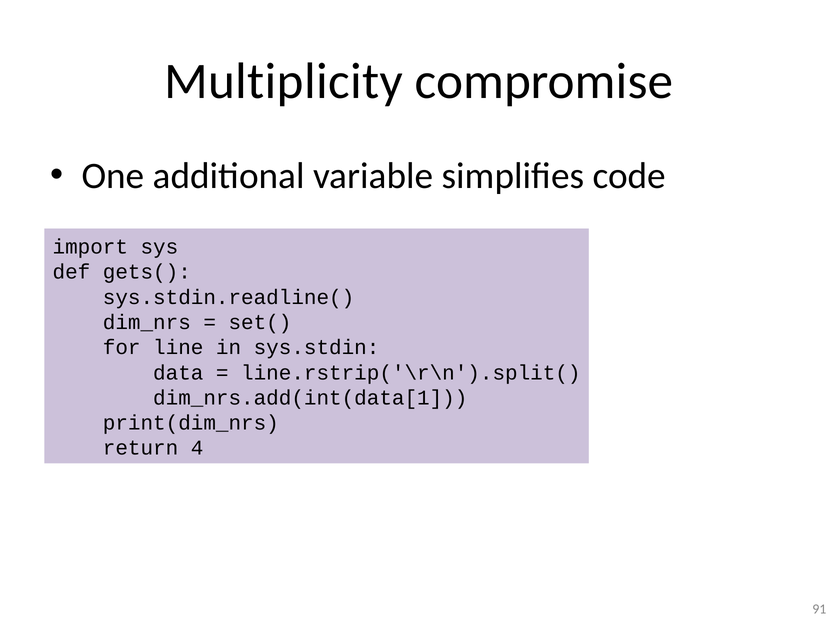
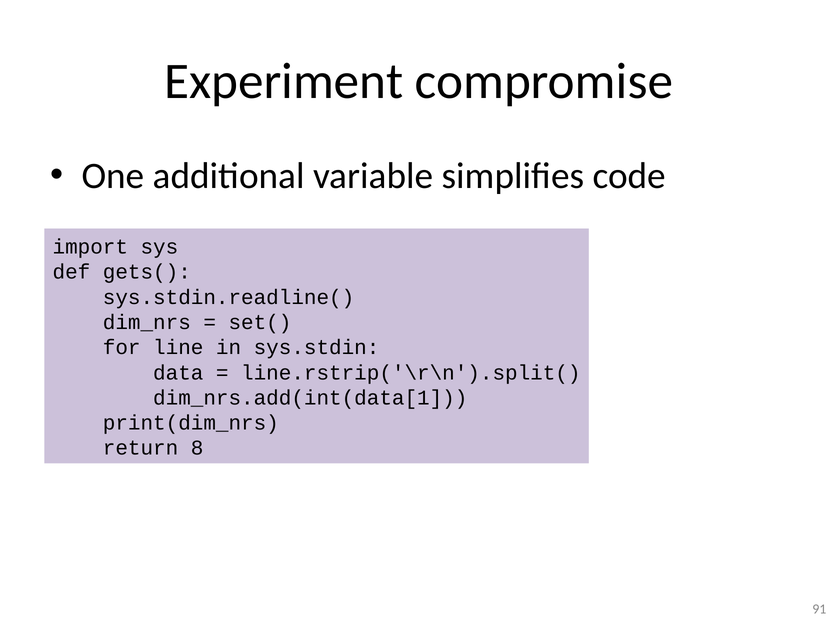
Multiplicity: Multiplicity -> Experiment (284, 81)
4: 4 -> 8 (197, 448)
